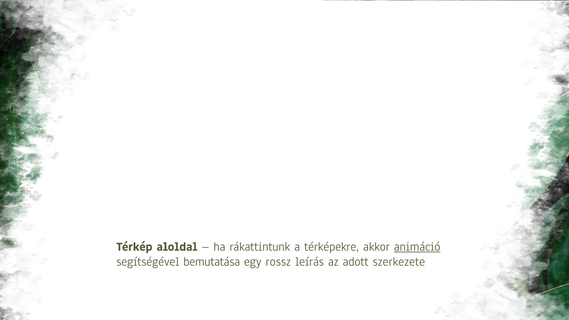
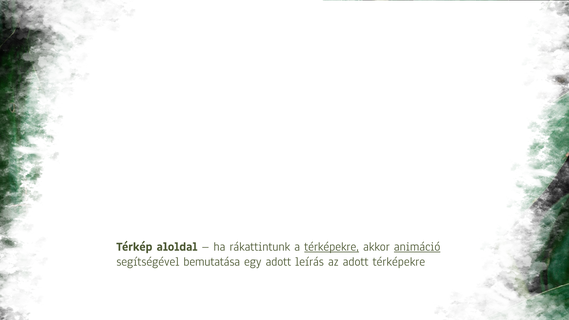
térképekre underline: none -> present (332, 247)
egy rossz: rossz -> adott (278, 262)
adott szerkezete: szerkezete -> térképekre (399, 262)
